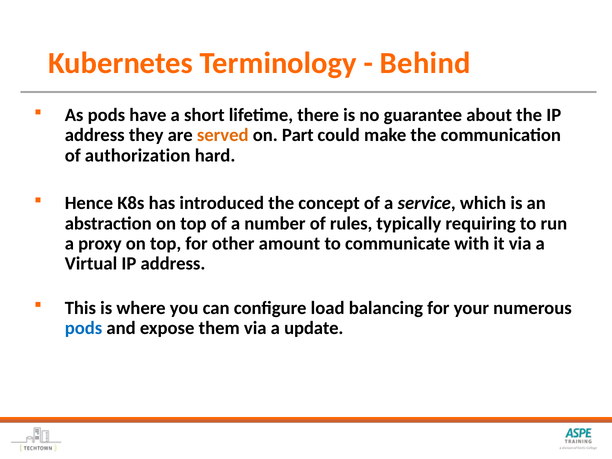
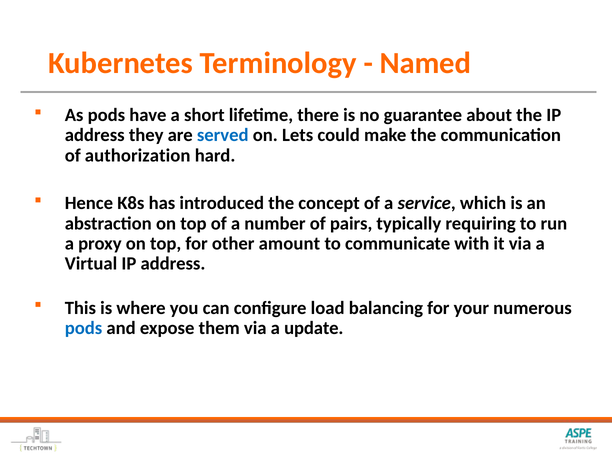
Behind: Behind -> Named (426, 63)
served colour: orange -> blue (223, 135)
Part: Part -> Lets (298, 135)
rules: rules -> pairs (351, 223)
